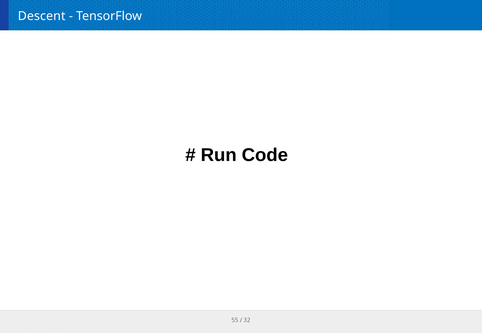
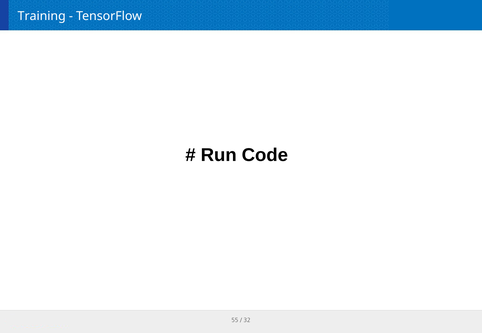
Descent: Descent -> Training (42, 16)
